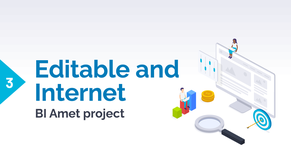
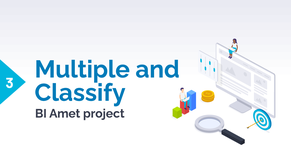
Editable: Editable -> Multiple (82, 69)
Internet: Internet -> Classify (80, 93)
